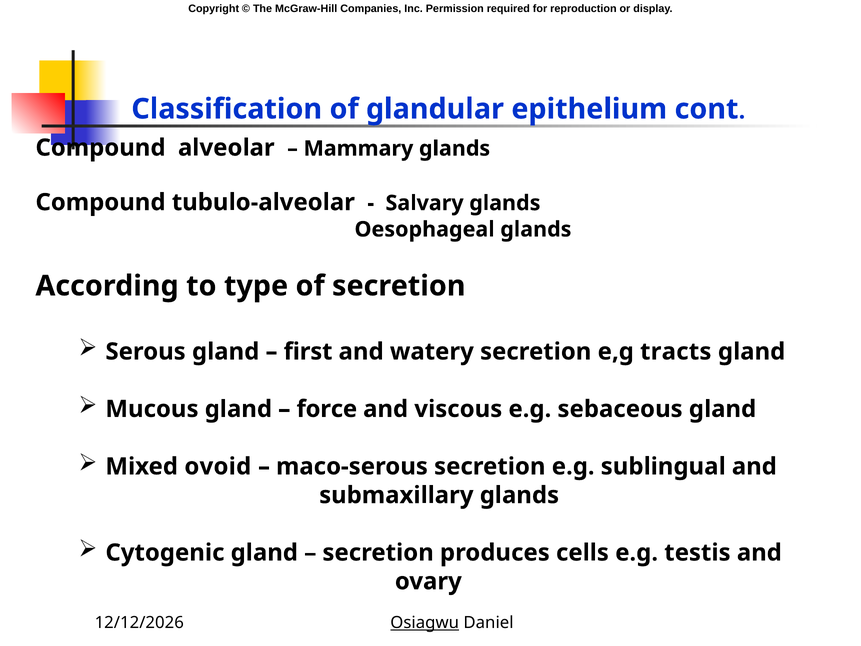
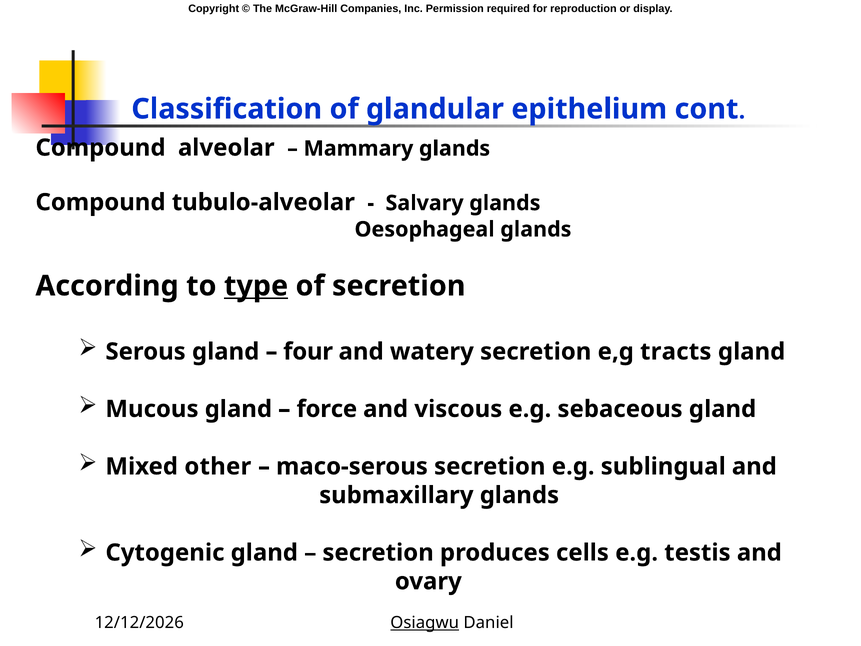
type underline: none -> present (256, 286)
first: first -> four (308, 351)
ovoid: ovoid -> other (218, 466)
